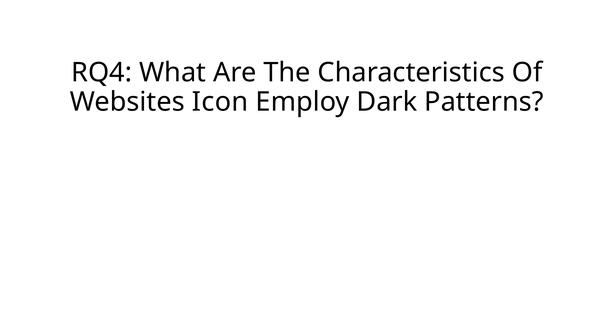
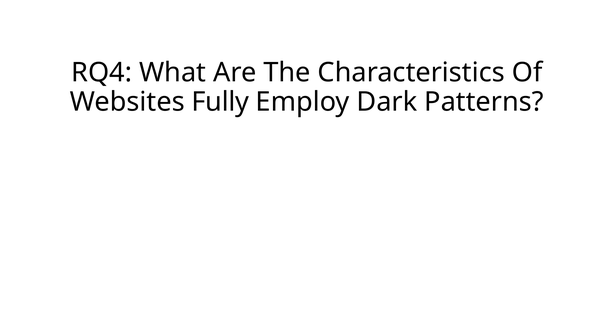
Icon: Icon -> Fully (220, 102)
